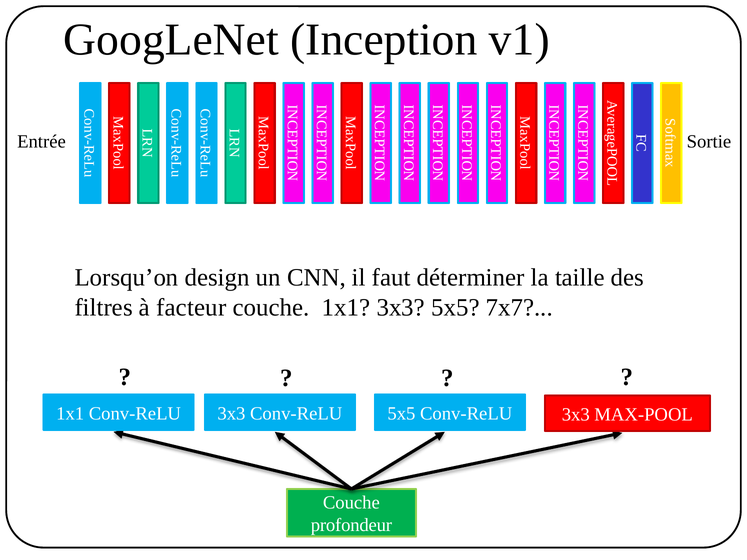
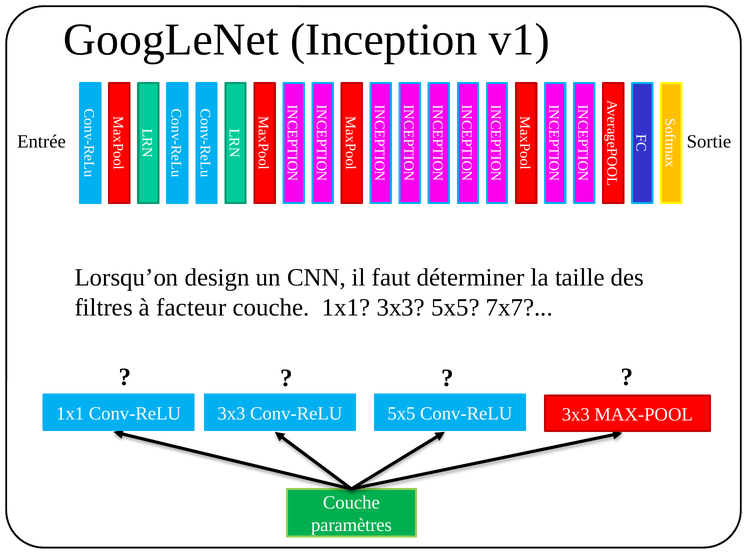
profondeur: profondeur -> paramètres (351, 525)
